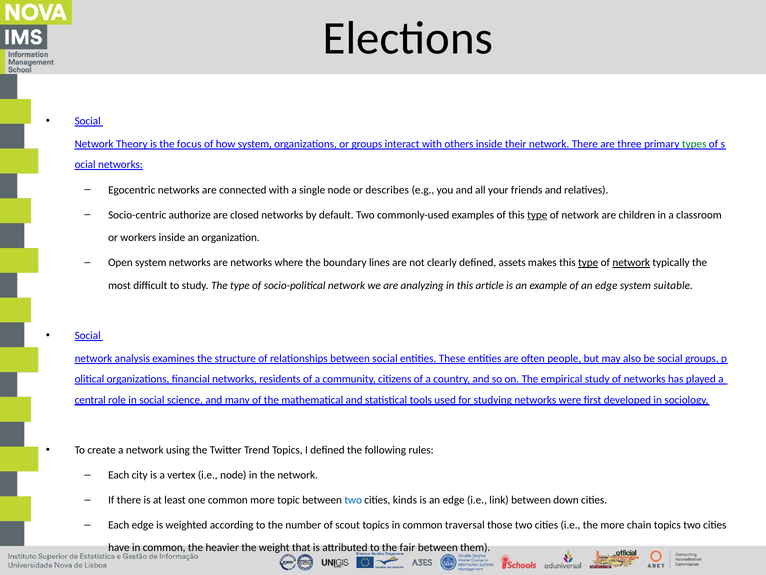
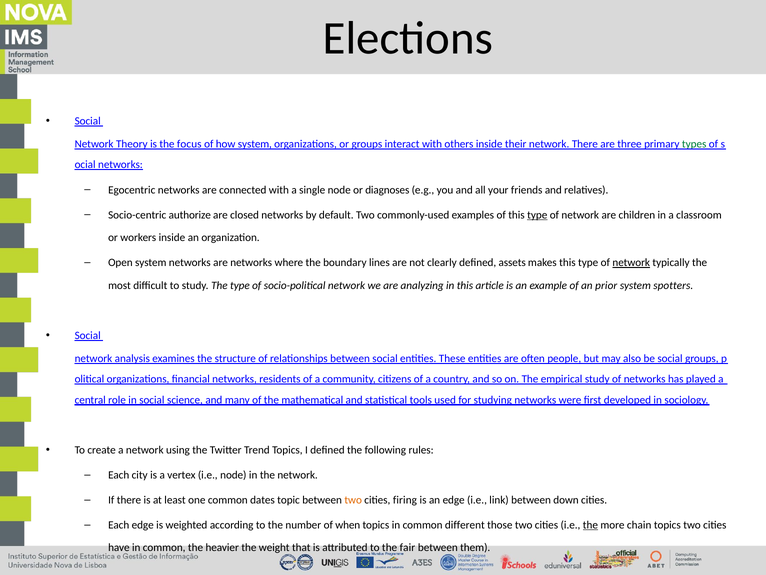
describes: describes -> diagnoses (387, 190)
type underline: present -> none (588, 262)
of an edge: edge -> prior (606, 285)
suitable: suitable -> spotters (673, 285)
common more: more -> dates (263, 500)
two colour: blue -> orange (353, 500)
kinds: kinds -> firing (405, 500)
scout: scout -> when (348, 525)
traversal: traversal -> different (465, 525)
the underline: none -> present (590, 525)
